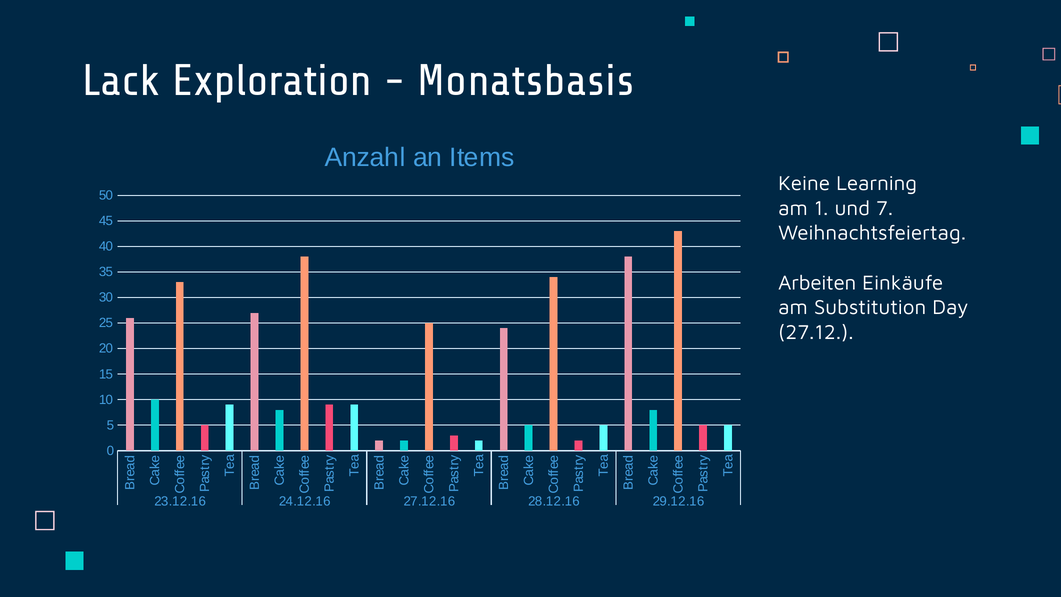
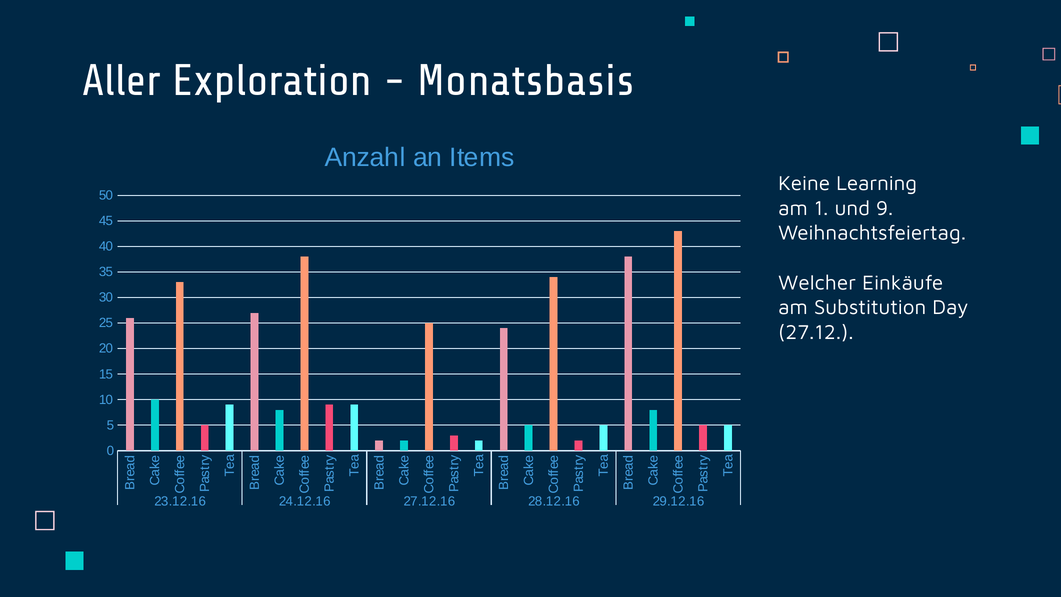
Lack: Lack -> Aller (122, 81)
7: 7 -> 9 (885, 208)
Arbeiten: Arbeiten -> Welcher (817, 283)
